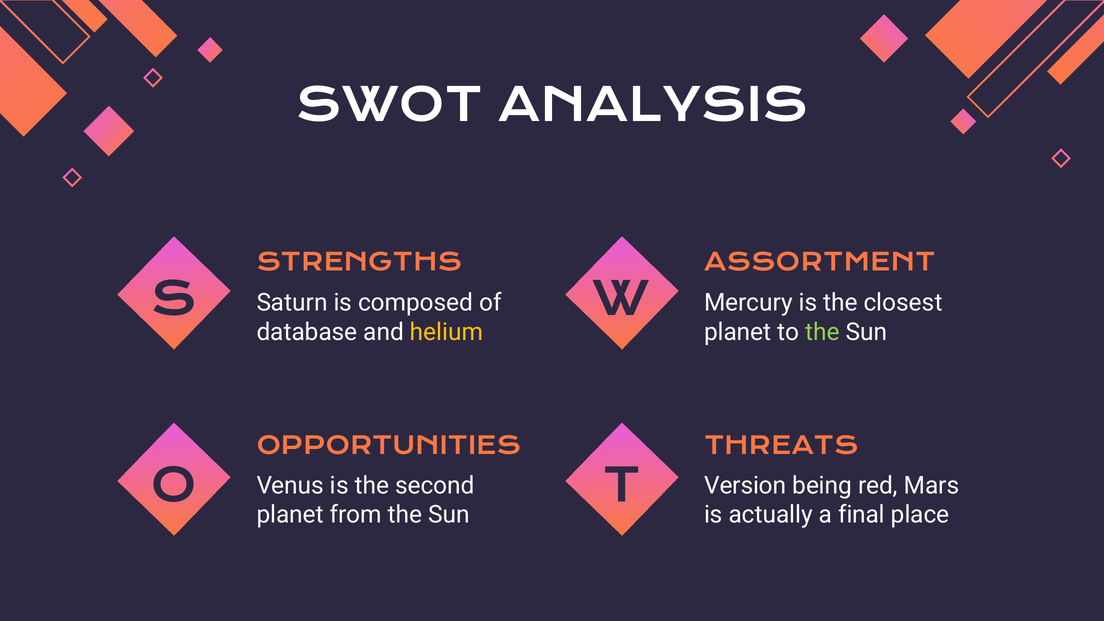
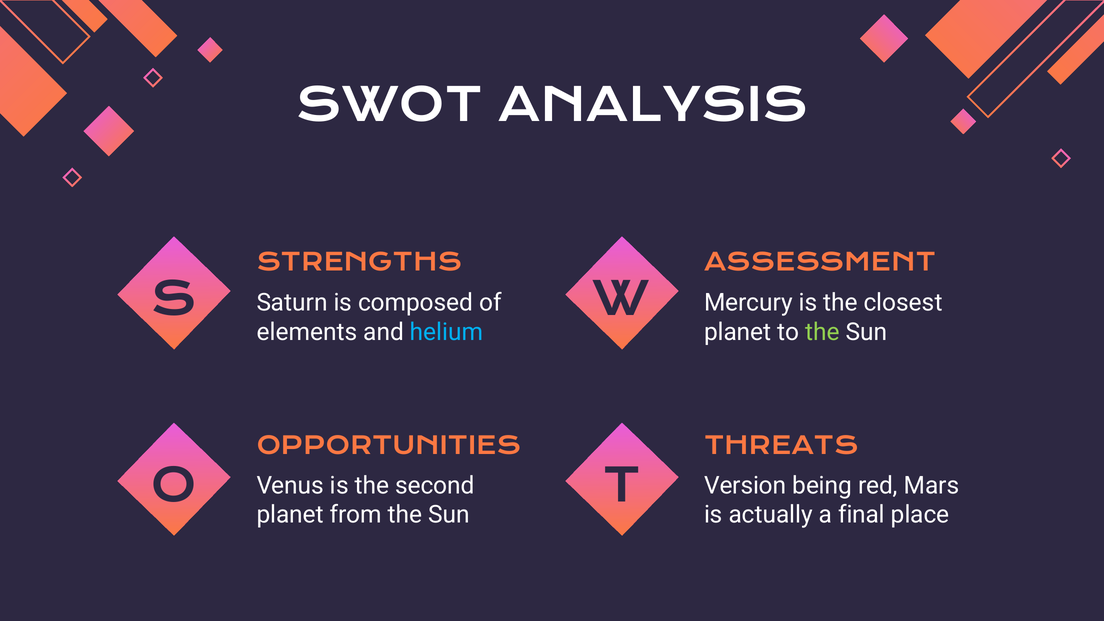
ASSORTMENT: ASSORTMENT -> ASSESSMENT (820, 262)
database: database -> elements (307, 332)
helium colour: yellow -> light blue (447, 332)
